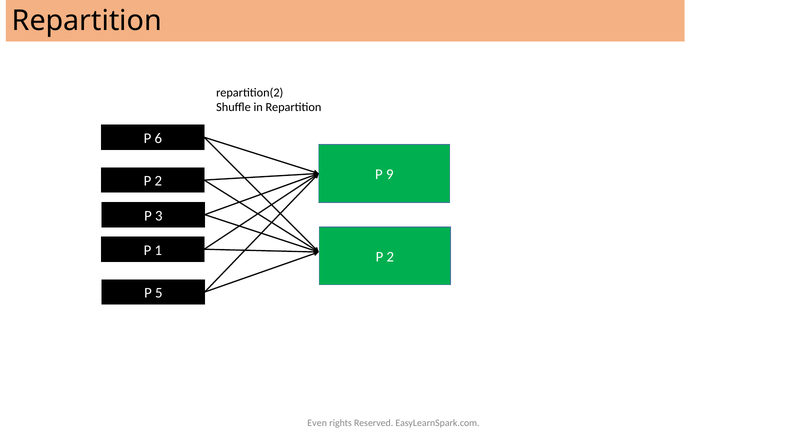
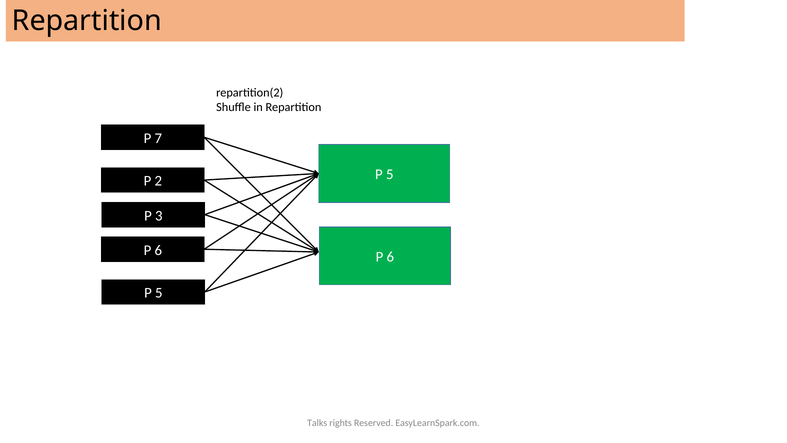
6: 6 -> 7 (158, 138)
2 P 9: 9 -> 5 (390, 174)
1: 1 -> 6 (158, 250)
2: 2 -> 6 (390, 257)
Even: Even -> Talks (317, 423)
